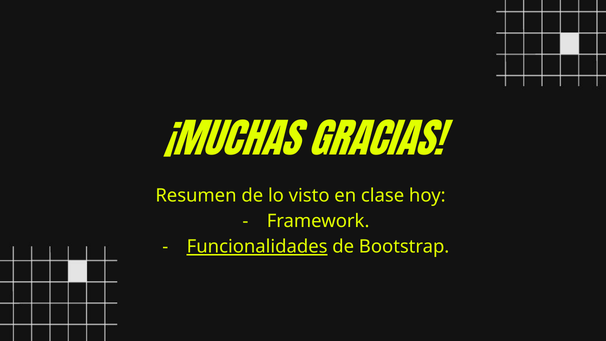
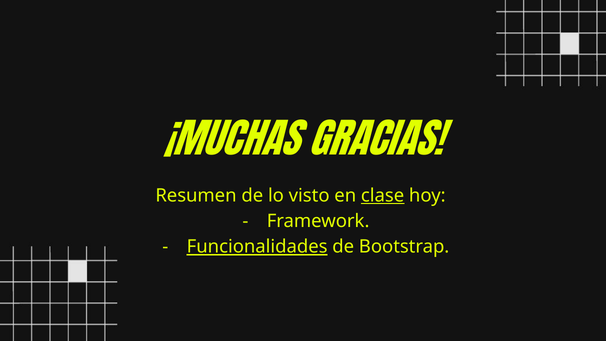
clase underline: none -> present (383, 196)
